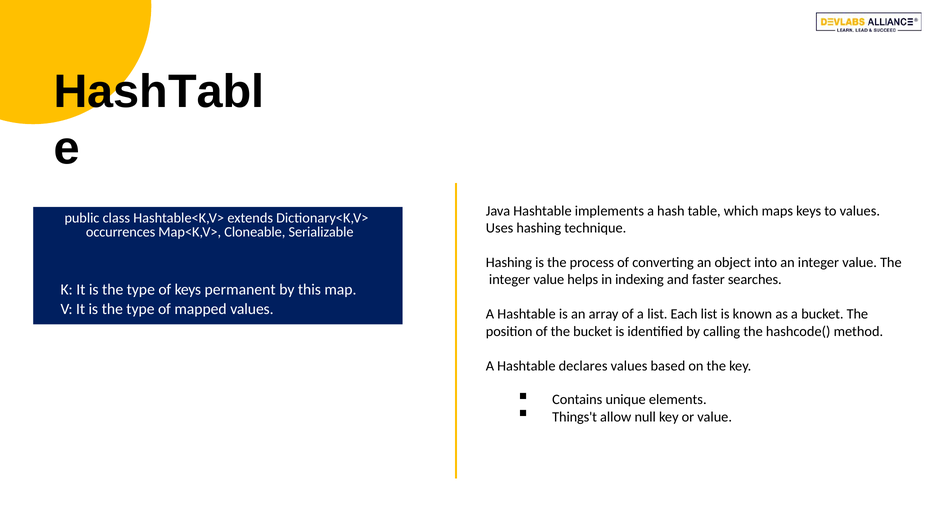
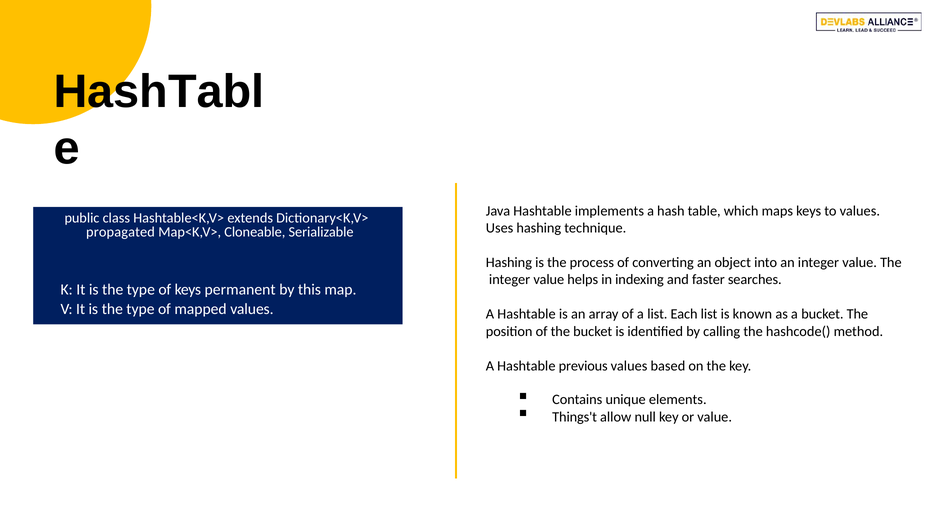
occurrences: occurrences -> propagated (120, 232)
declares: declares -> previous (583, 366)
